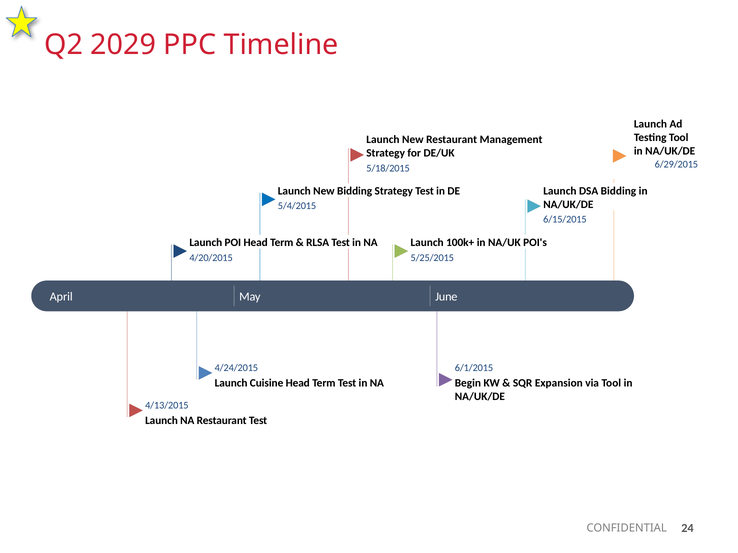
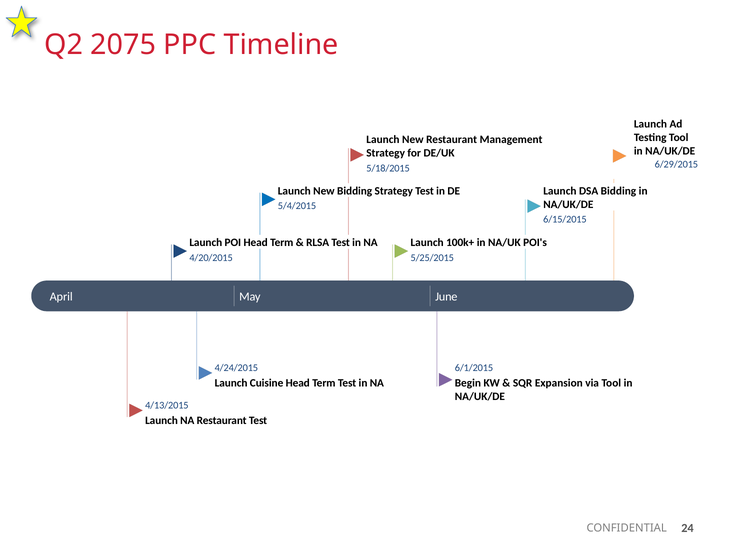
2029: 2029 -> 2075 (123, 45)
